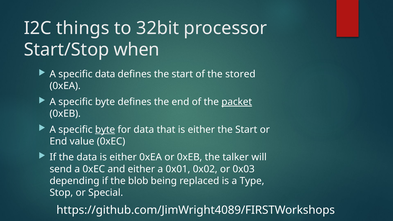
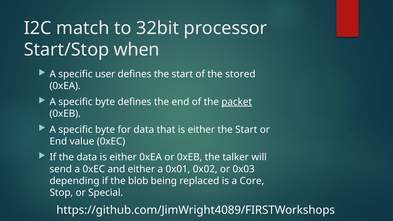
things: things -> match (83, 28)
specific data: data -> user (105, 74)
byte underline: present -> none (105, 130)
Type: Type -> Core (252, 181)
